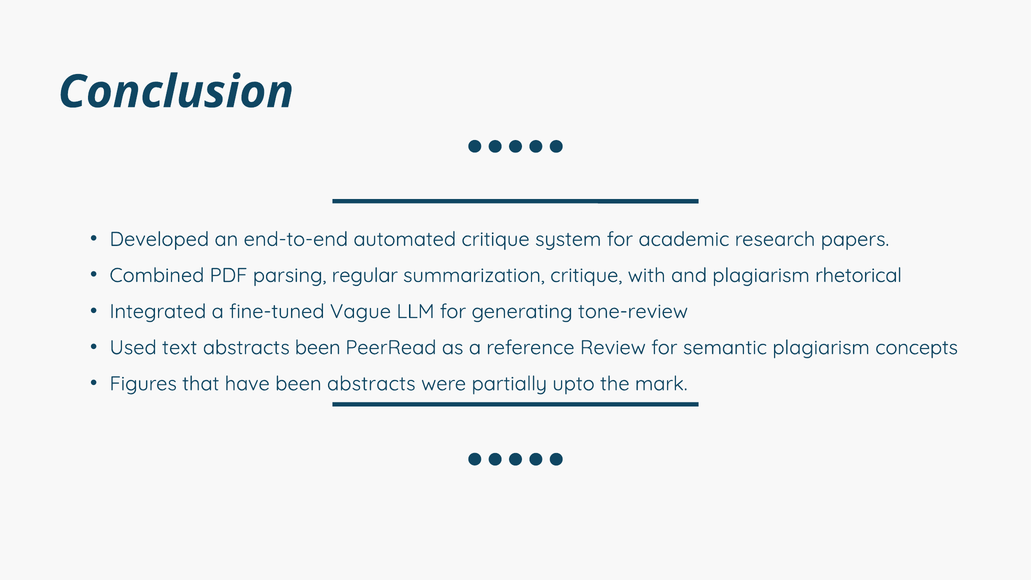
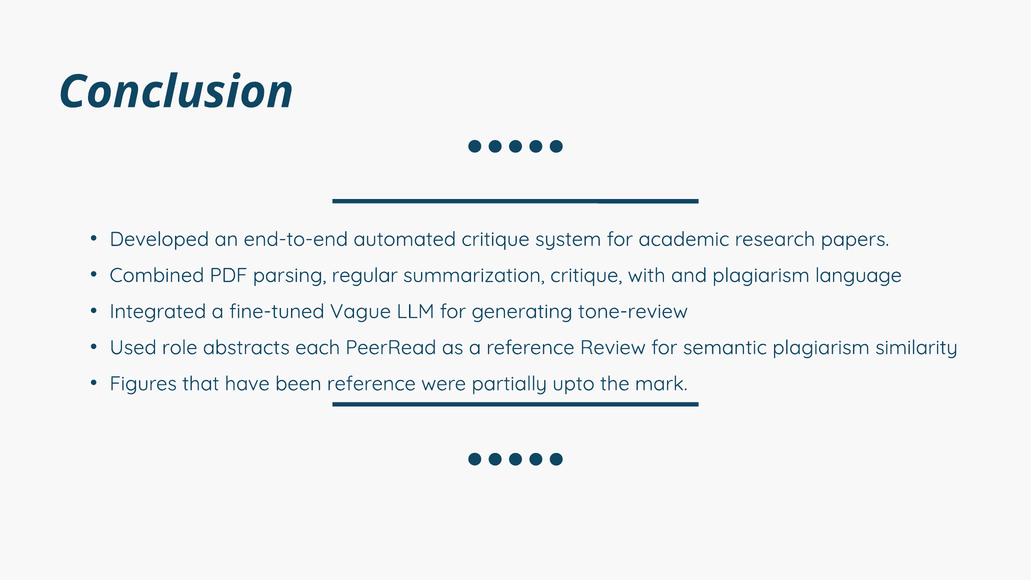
rhetorical: rhetorical -> language (859, 275)
text: text -> role (180, 348)
abstracts been: been -> each (318, 348)
concepts: concepts -> similarity (917, 348)
been abstracts: abstracts -> reference (371, 384)
